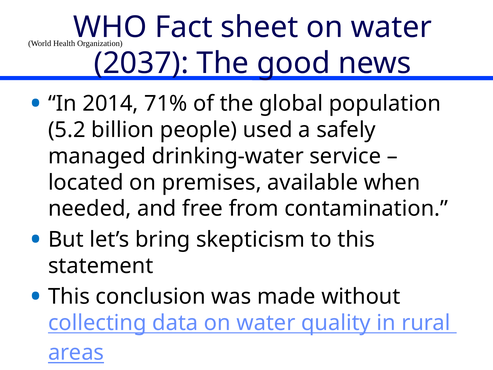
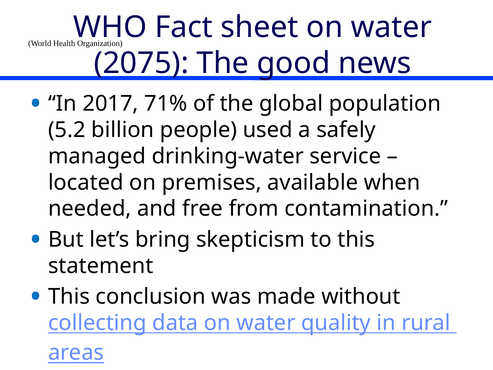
2037: 2037 -> 2075 (141, 63)
2014: 2014 -> 2017 (110, 103)
